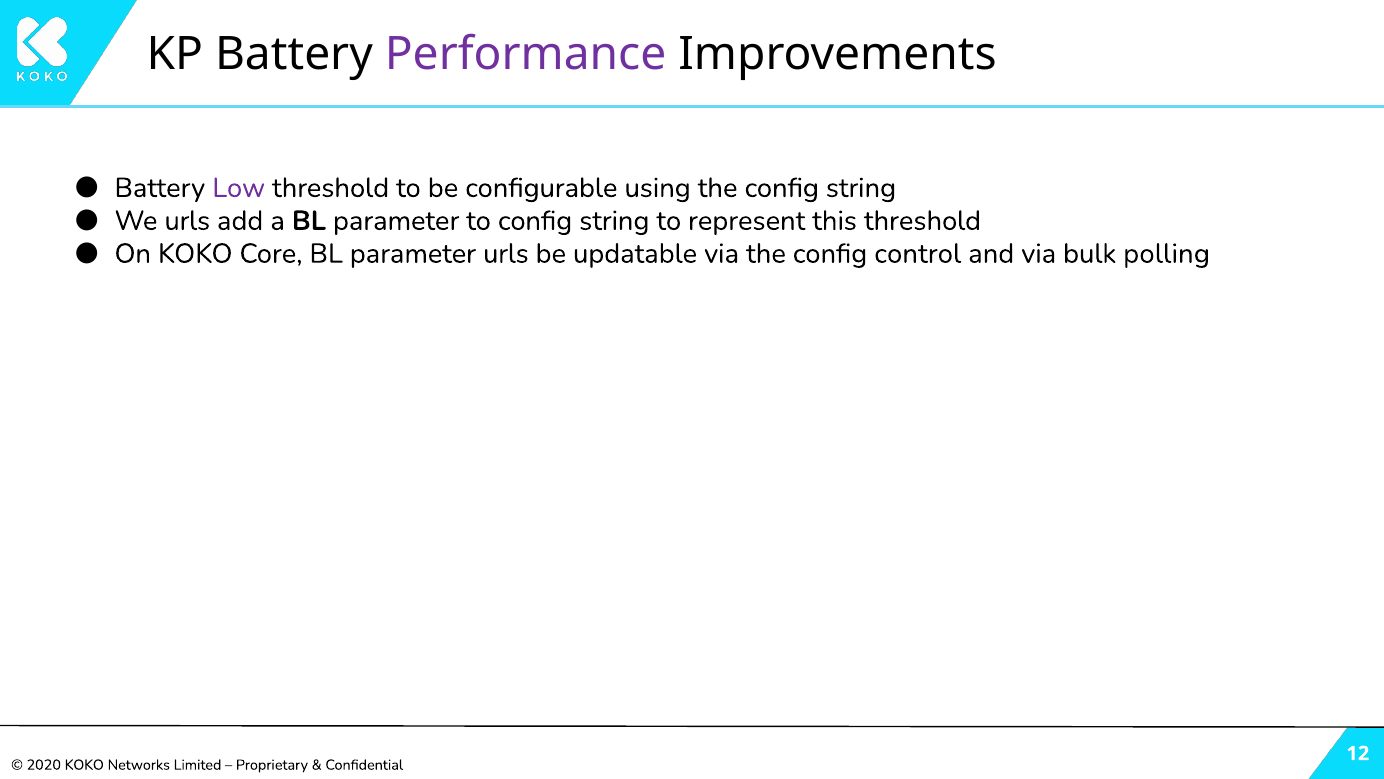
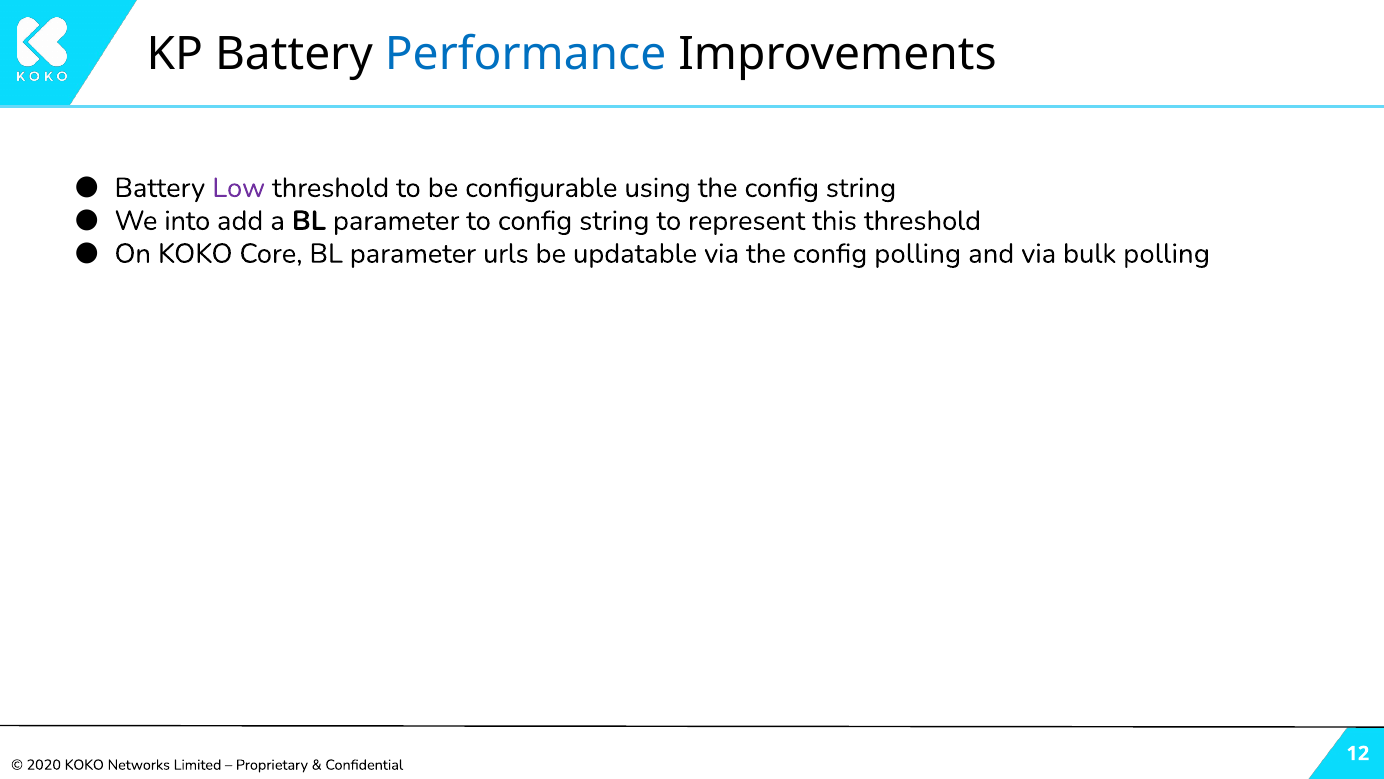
Performance colour: purple -> blue (526, 55)
We urls: urls -> into (187, 221)
config control: control -> polling (918, 253)
